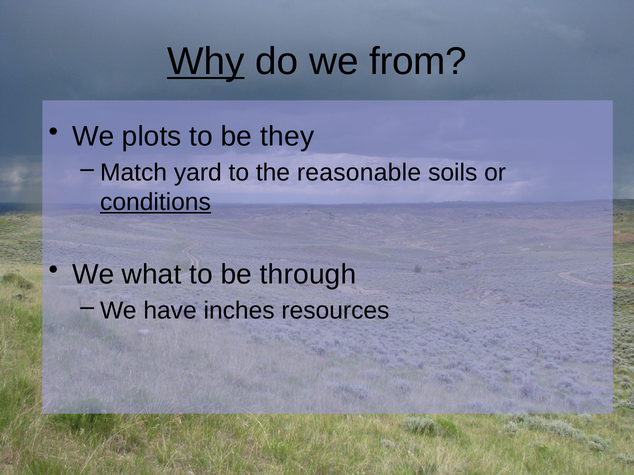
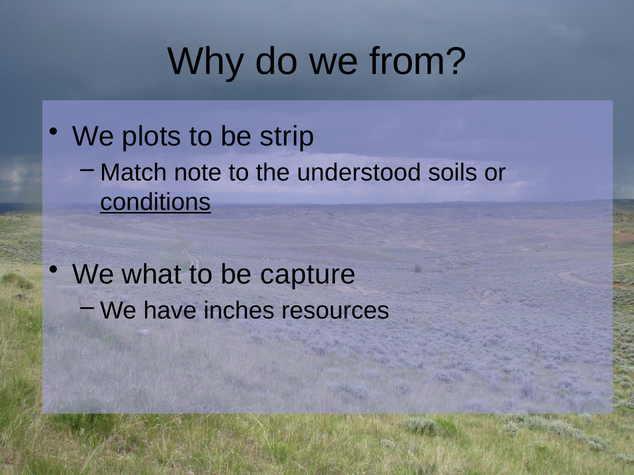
Why underline: present -> none (206, 61)
they: they -> strip (287, 137)
yard: yard -> note (198, 173)
reasonable: reasonable -> understood (359, 173)
through: through -> capture (308, 275)
